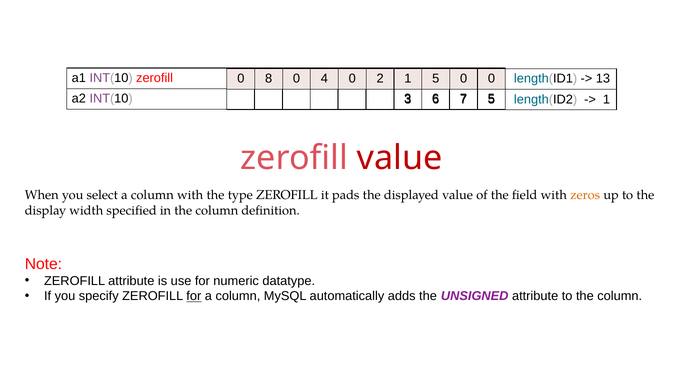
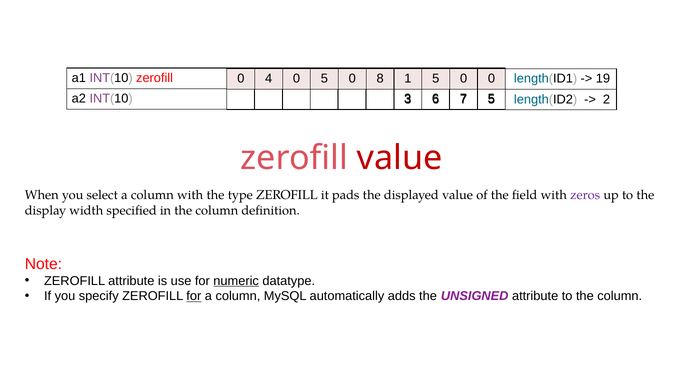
8: 8 -> 4 (269, 79)
0 4: 4 -> 5 (324, 79)
2: 2 -> 8 (380, 79)
13: 13 -> 19 (603, 79)
1: 1 -> 2 (607, 99)
zeros colour: orange -> purple (585, 195)
numeric underline: none -> present (236, 281)
